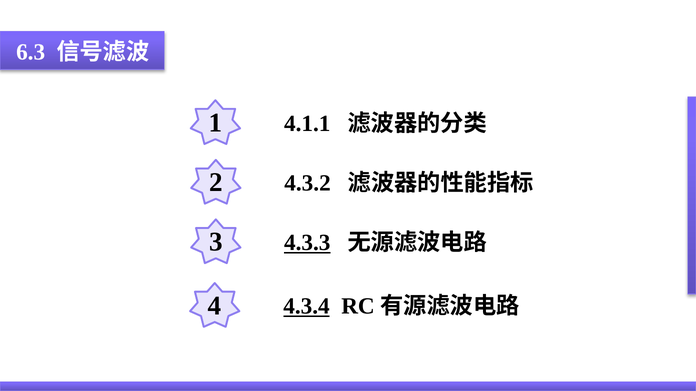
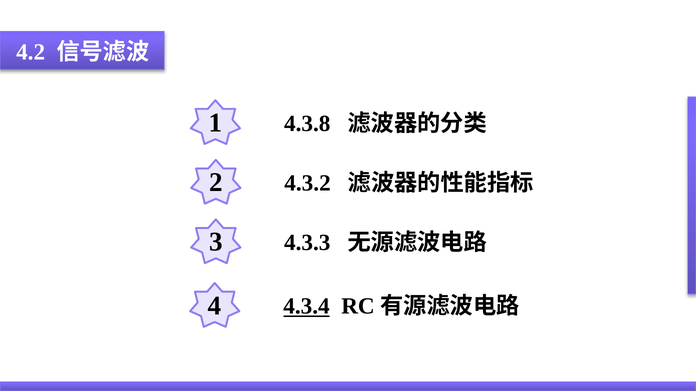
6.3: 6.3 -> 4.2 (31, 52)
4.1.1: 4.1.1 -> 4.3.8 (307, 124)
4.3.3 underline: present -> none (307, 243)
